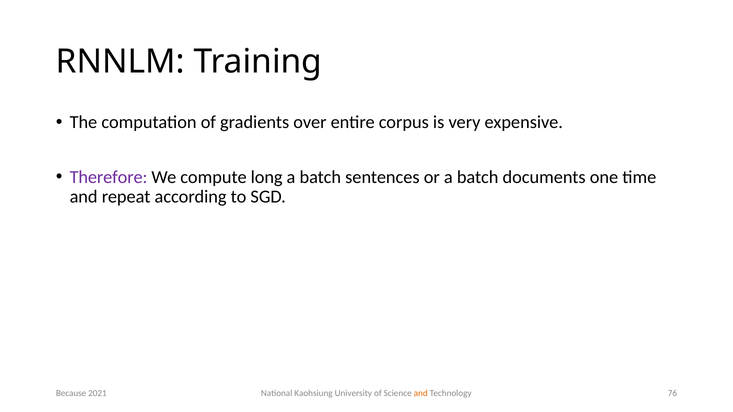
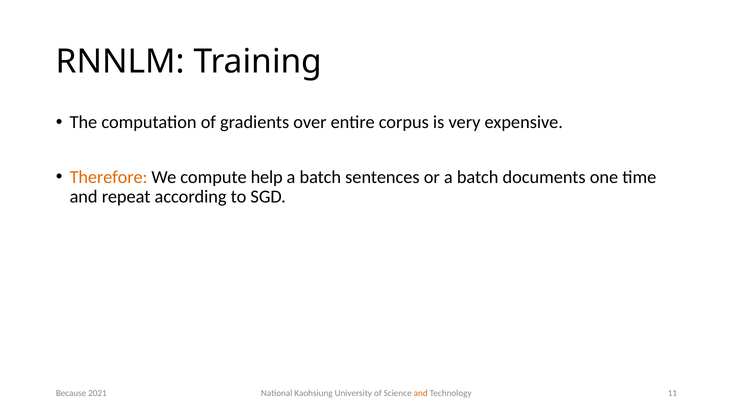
Therefore colour: purple -> orange (109, 177)
long: long -> help (267, 177)
76: 76 -> 11 (672, 394)
